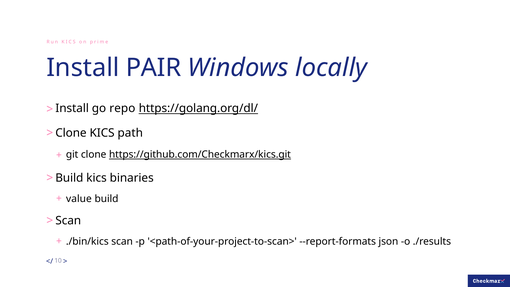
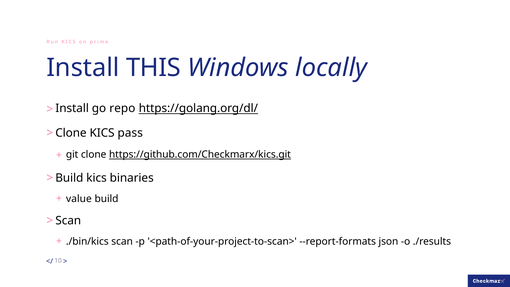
PAIR: PAIR -> THIS (154, 68)
path: path -> pass (130, 133)
